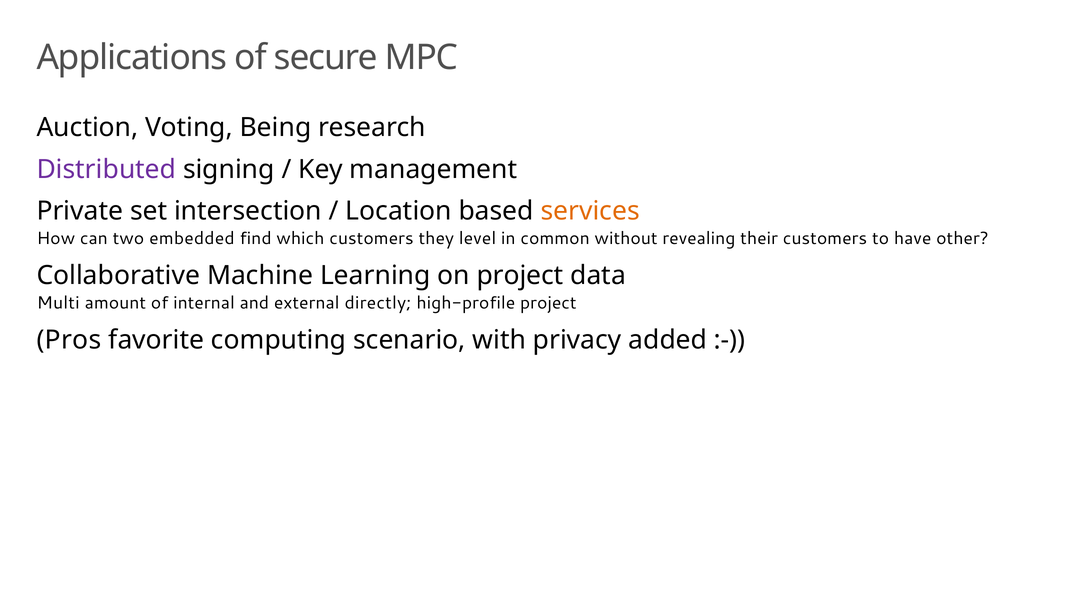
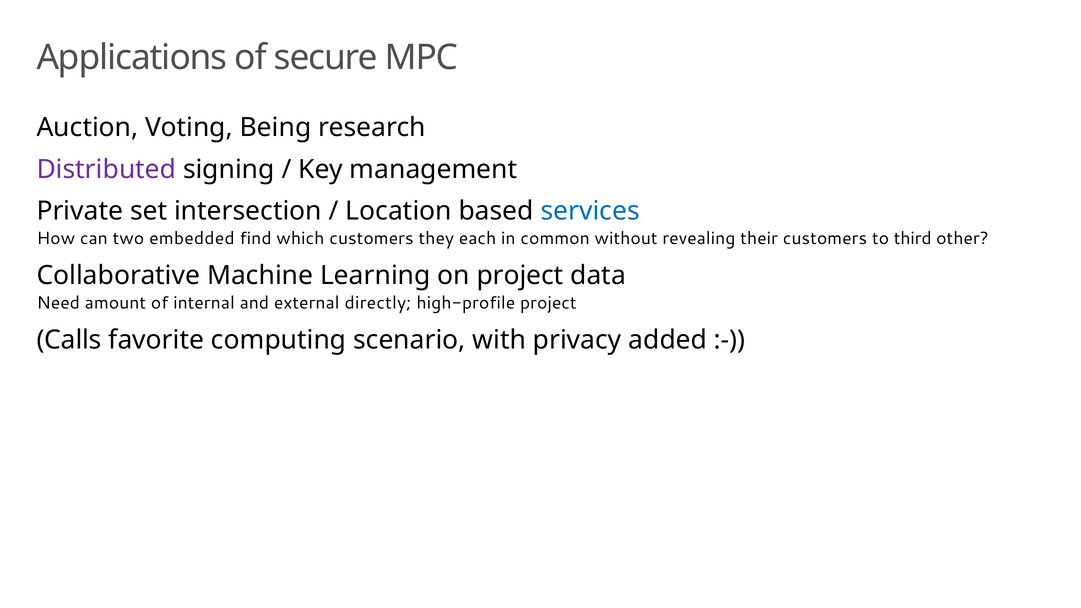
services colour: orange -> blue (590, 211)
level: level -> each (478, 239)
have: have -> third (913, 239)
Multi: Multi -> Need (58, 303)
Pros: Pros -> Calls (69, 340)
